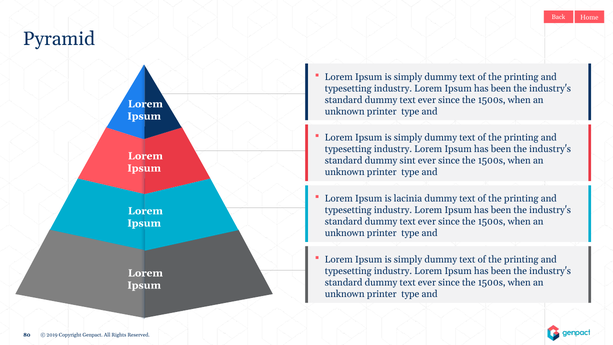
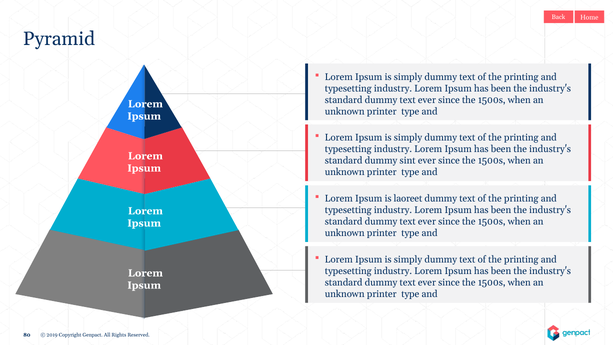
lacinia: lacinia -> laoreet (408, 199)
